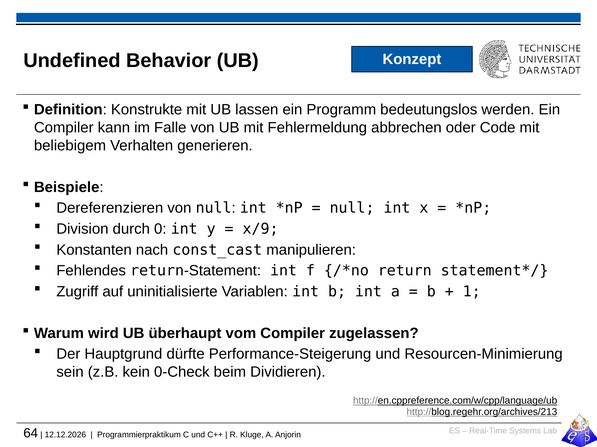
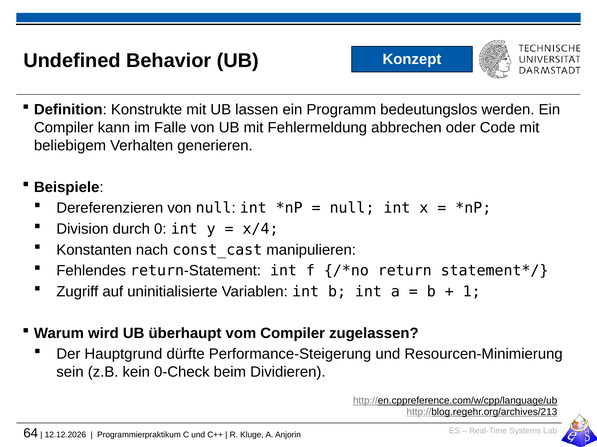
x/9: x/9 -> x/4 (261, 229)
